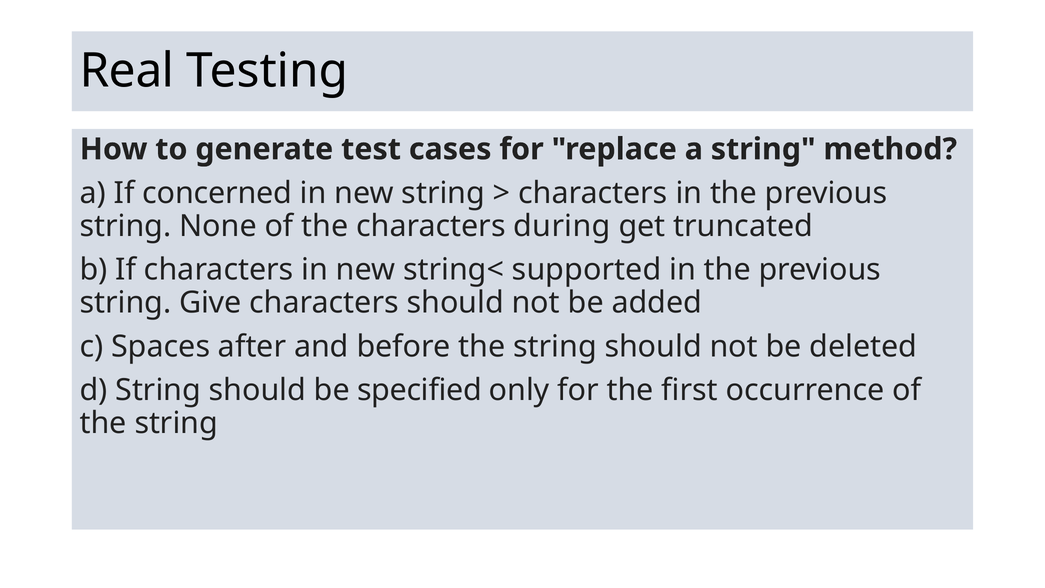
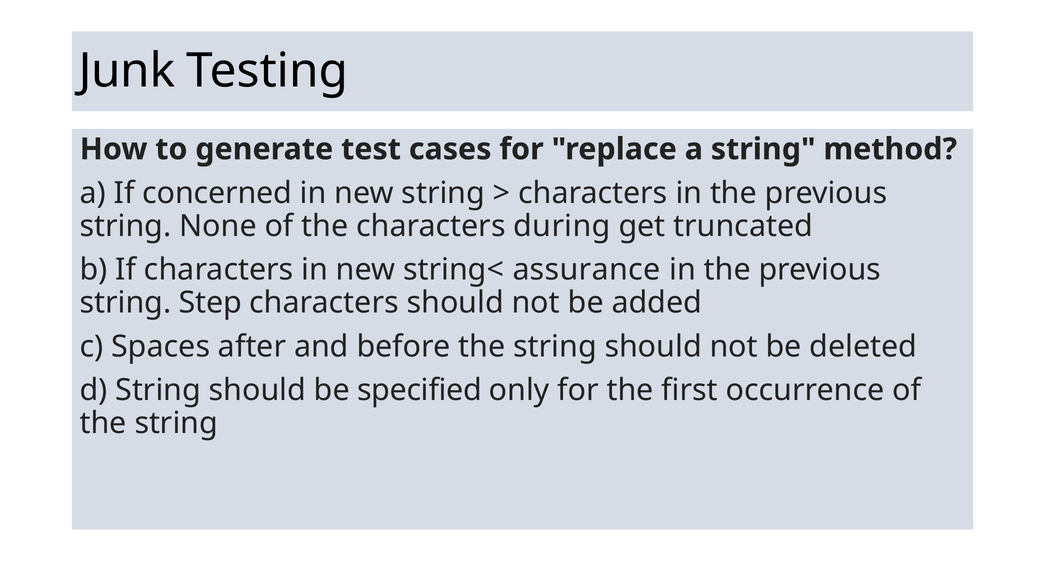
Real: Real -> Junk (127, 71)
supported: supported -> assurance (586, 270)
Give: Give -> Step (210, 303)
